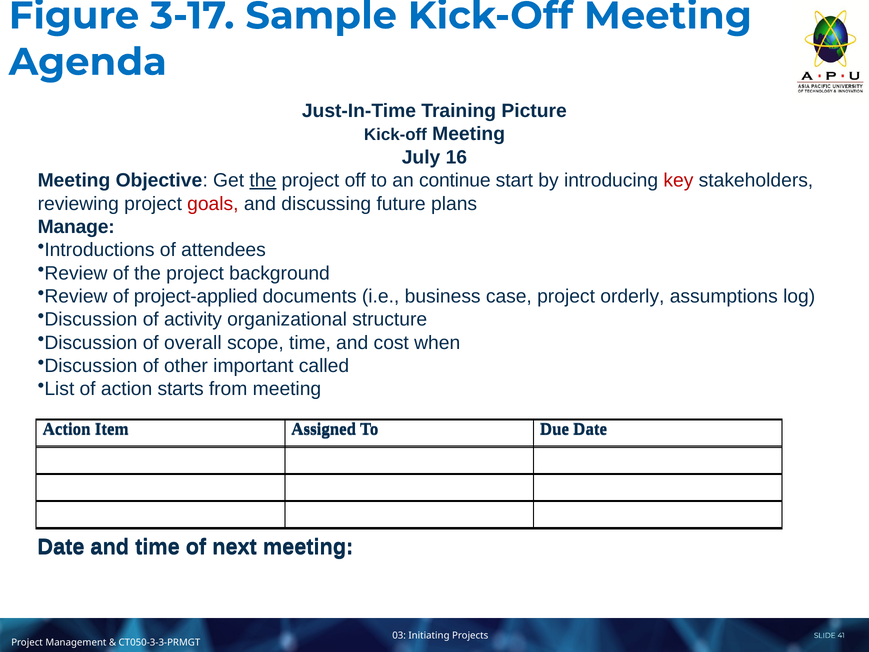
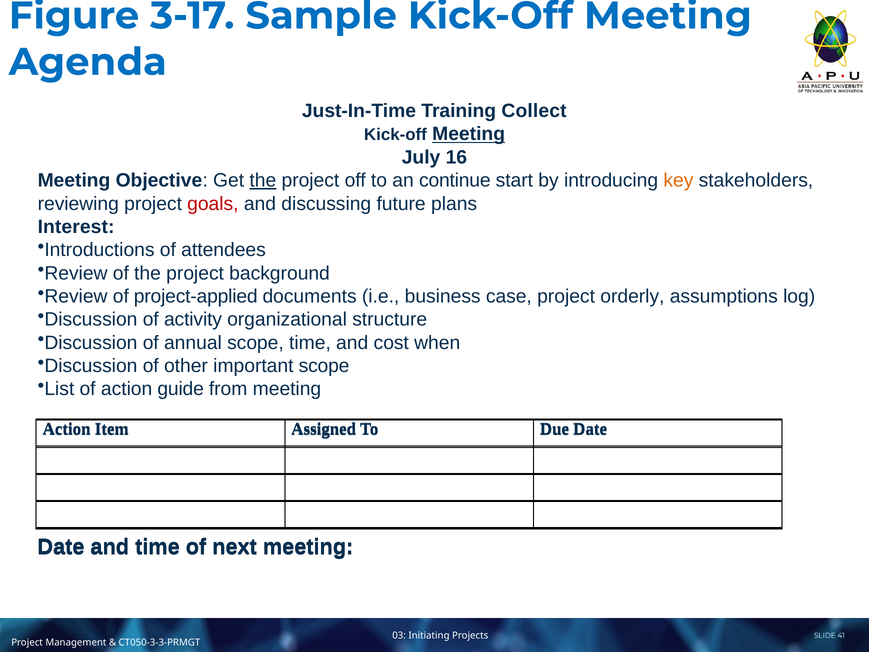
Picture: Picture -> Collect (534, 111)
Meeting underline: none -> present (469, 134)
key colour: red -> orange (678, 180)
Manage: Manage -> Interest (76, 227)
overall: overall -> annual (193, 343)
important called: called -> scope (324, 366)
starts: starts -> guide (181, 389)
